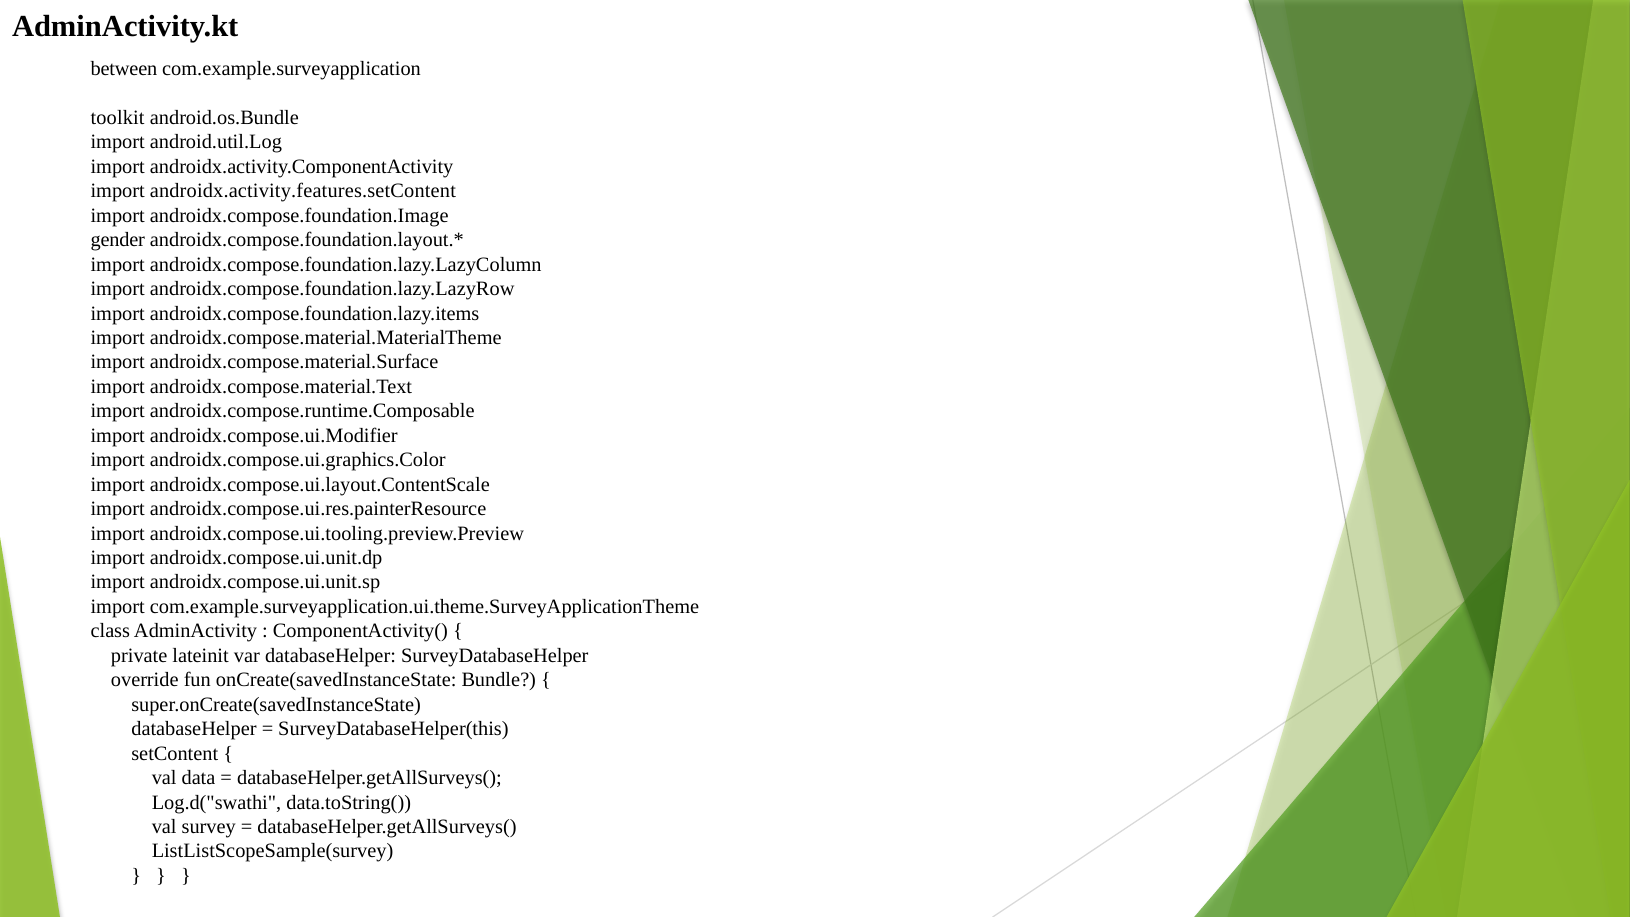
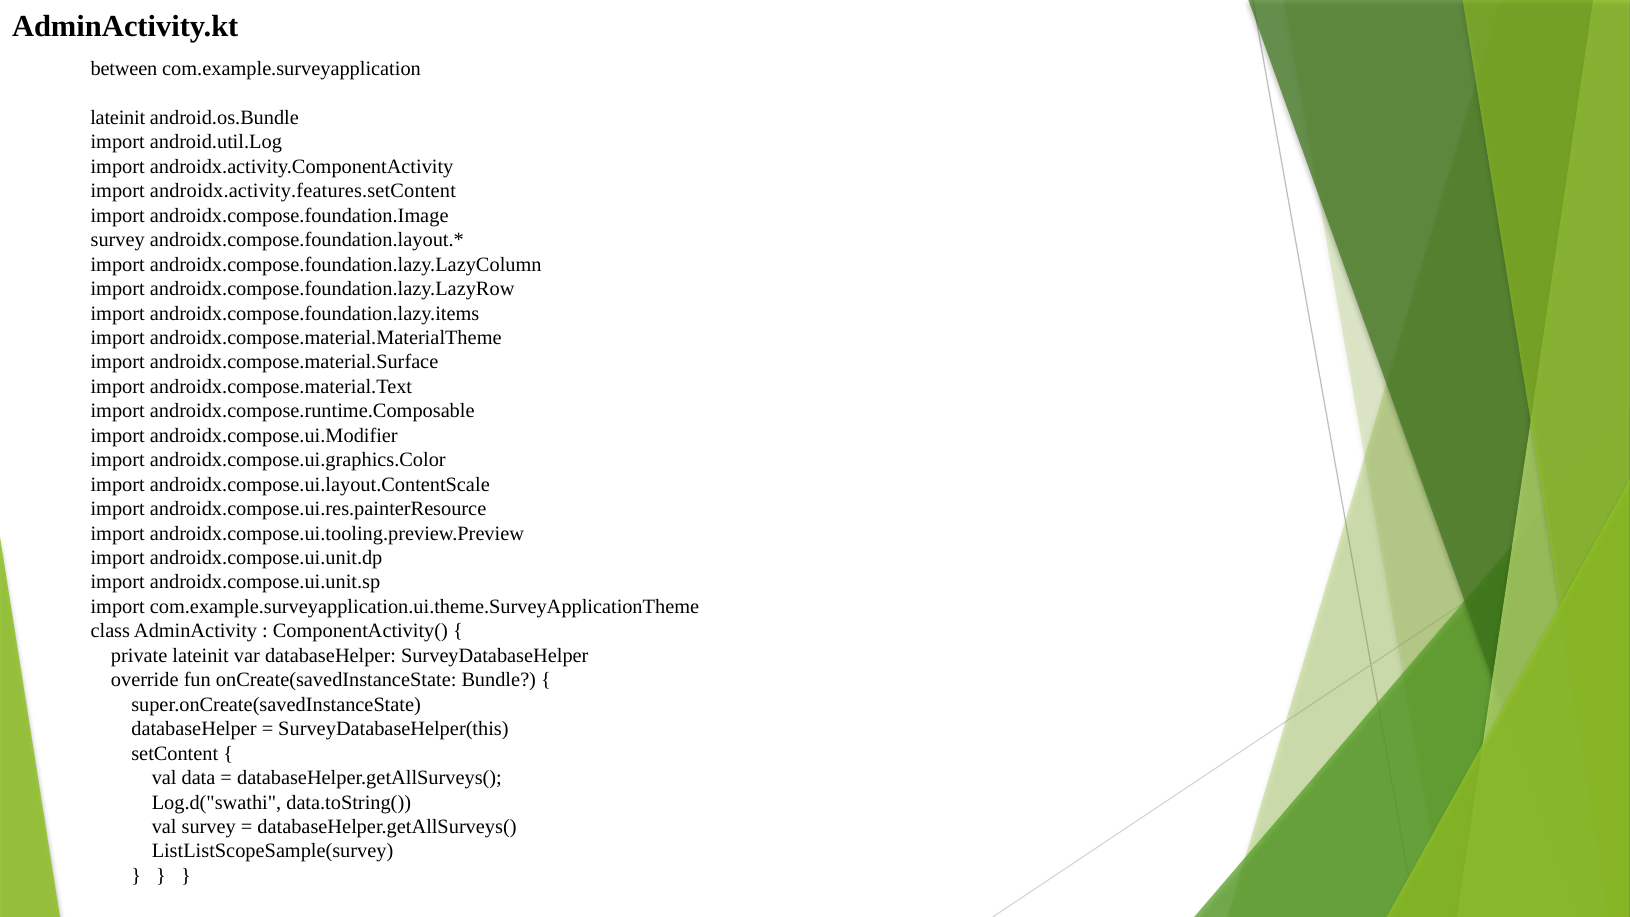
toolkit: toolkit -> lateinit (118, 118)
gender: gender -> survey (118, 240)
